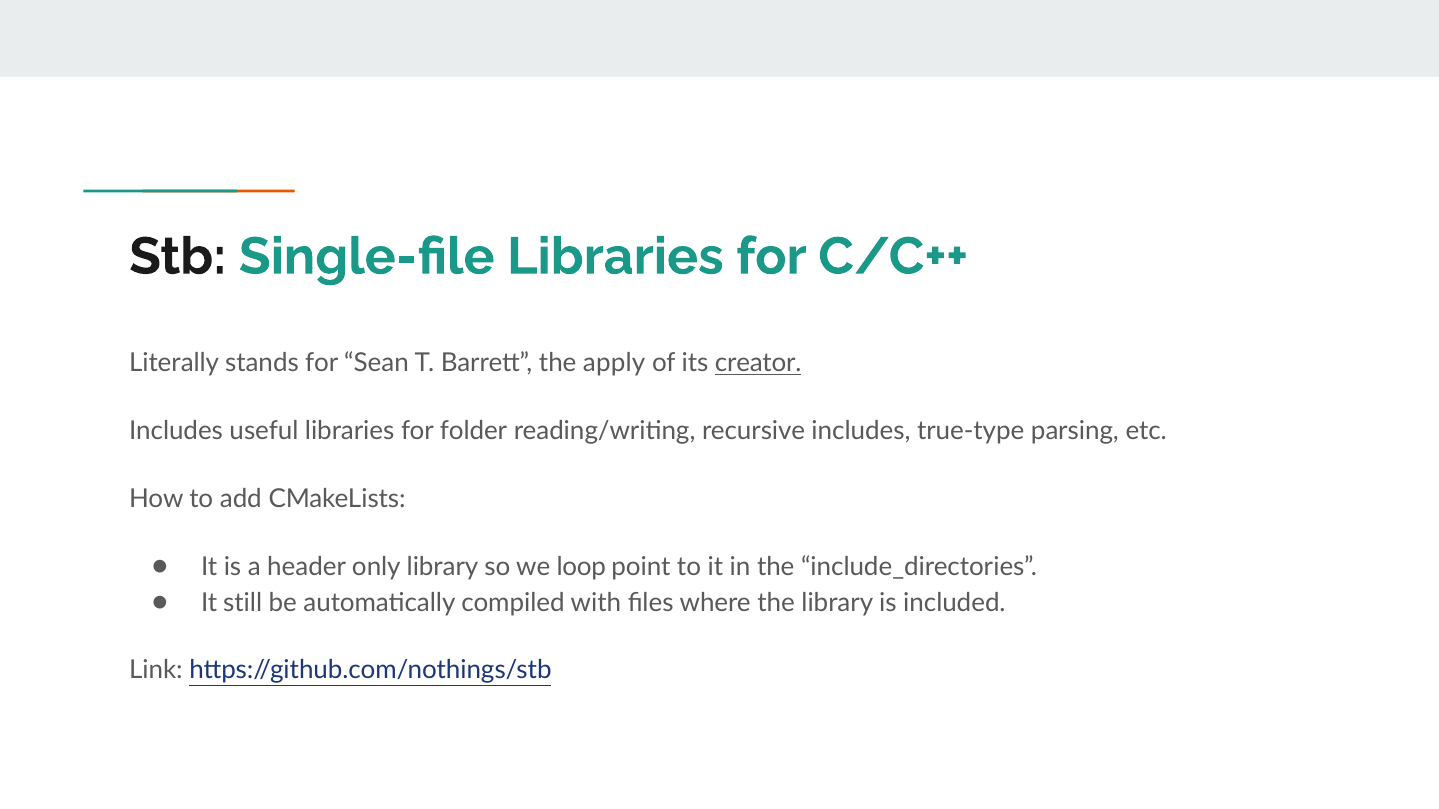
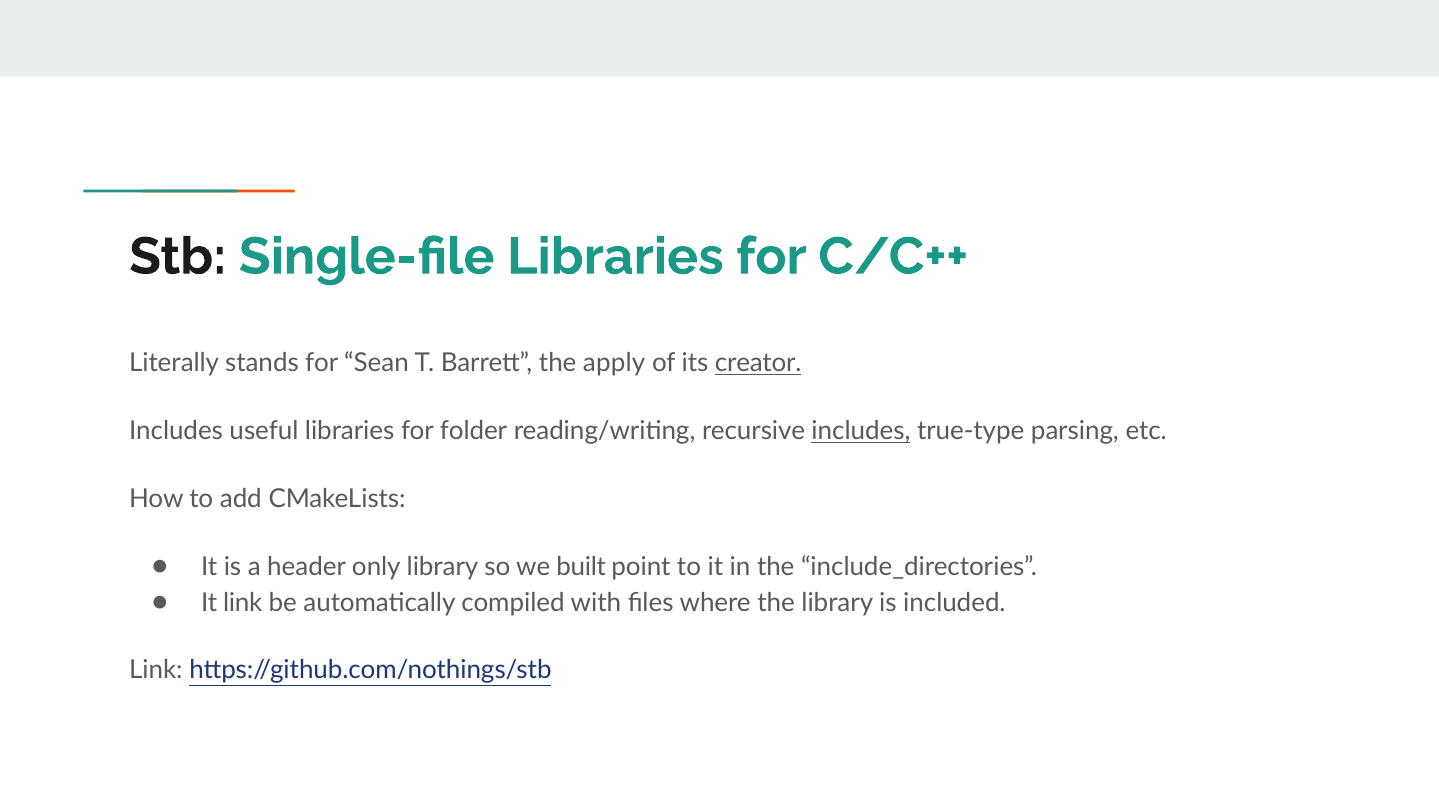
includes underline: none -> present (861, 431)
loop: loop -> built (581, 567)
It still: still -> link (243, 603)
